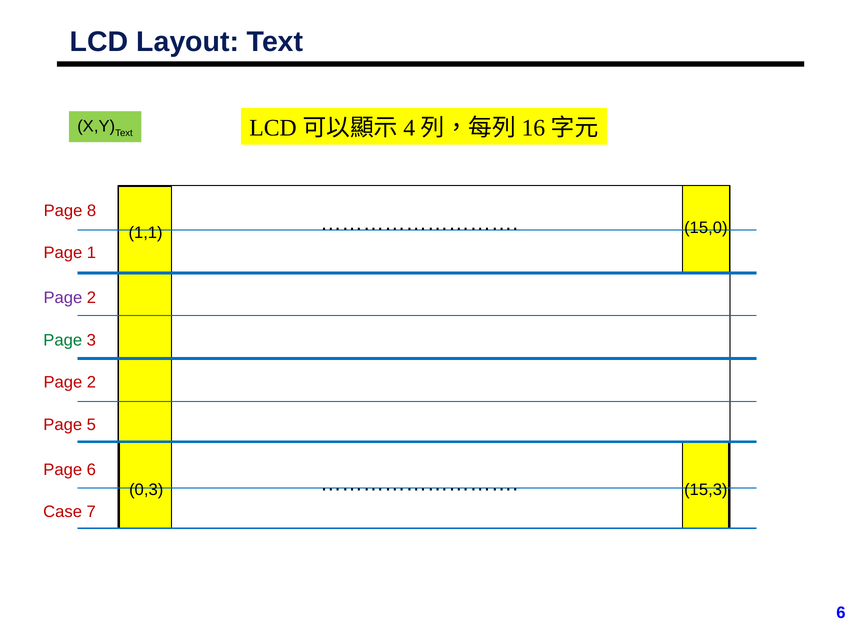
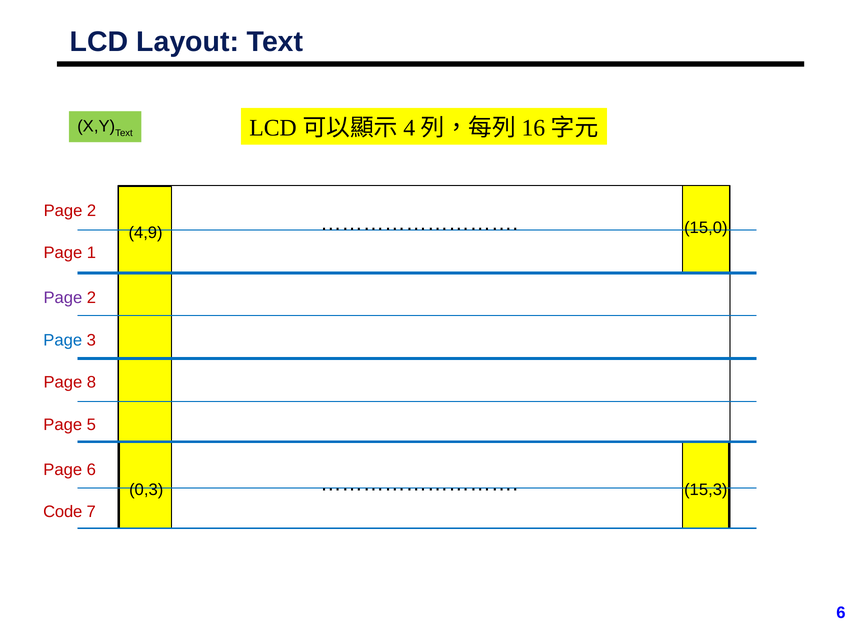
8: 8 -> 2 (92, 211)
1,1: 1,1 -> 4,9 (146, 233)
Page colour: green -> blue (63, 340)
2: 2 -> 8 (91, 383)
Case: Case -> Code (63, 512)
